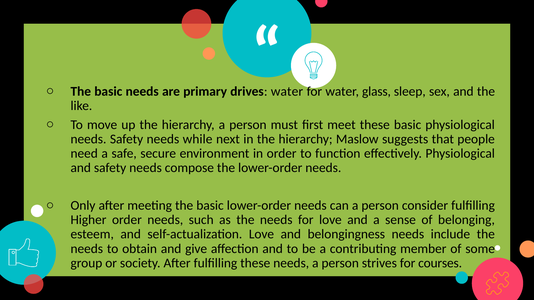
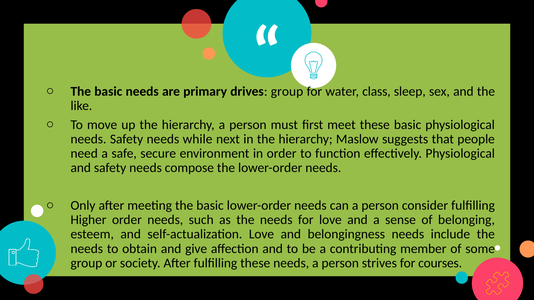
drives water: water -> group (287, 92)
glass: glass -> class (376, 92)
